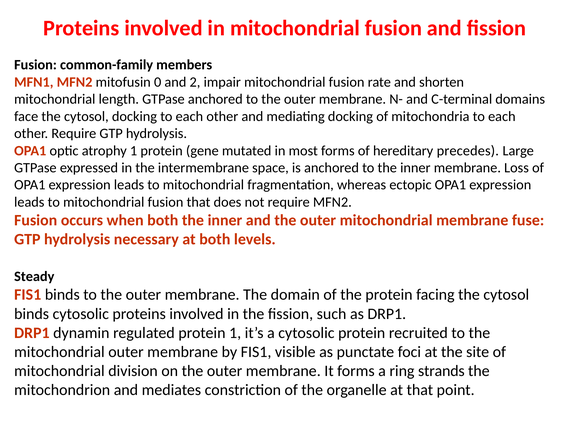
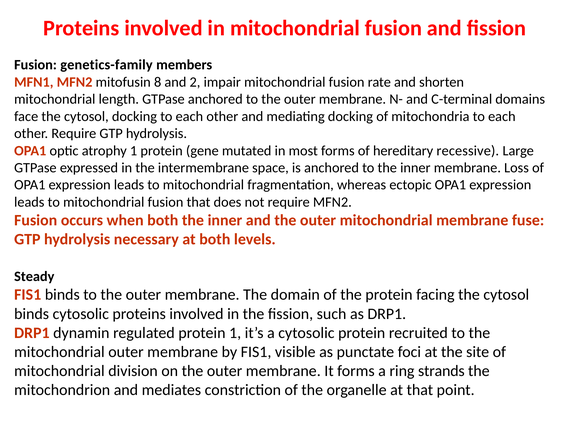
common-family: common-family -> genetics-family (106, 65)
0: 0 -> 8 (158, 82)
precedes: precedes -> recessive (468, 151)
